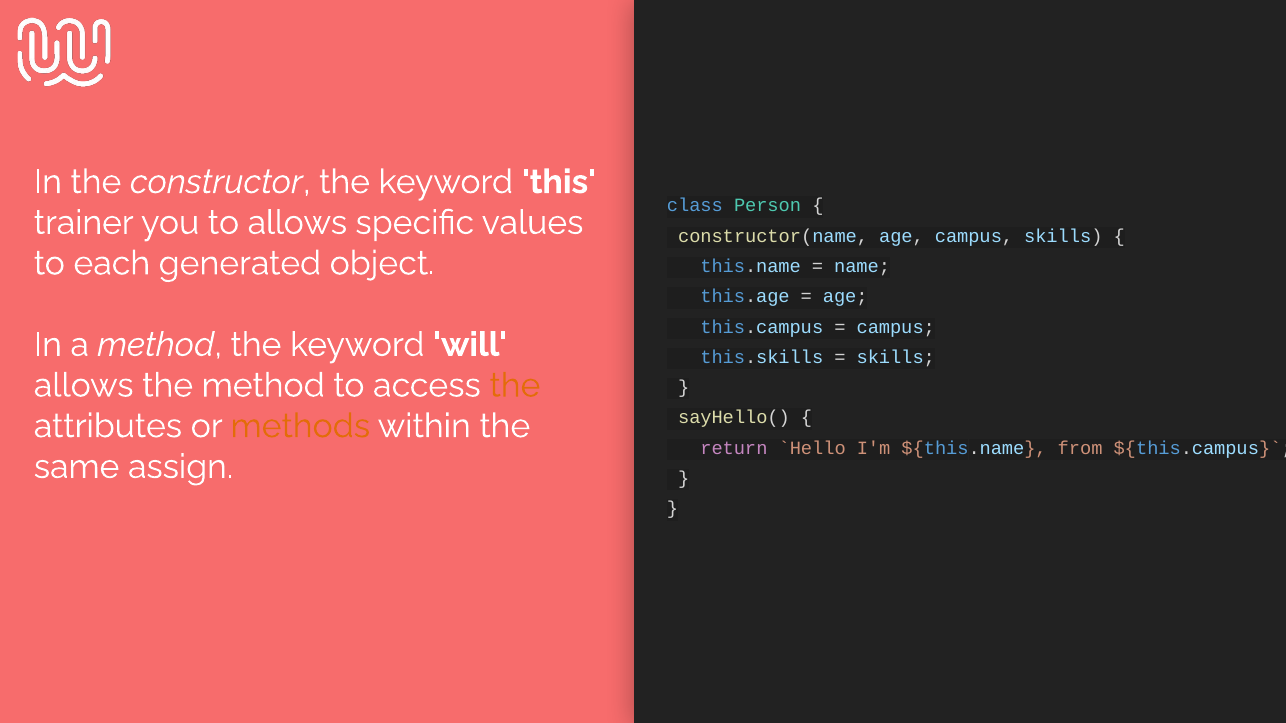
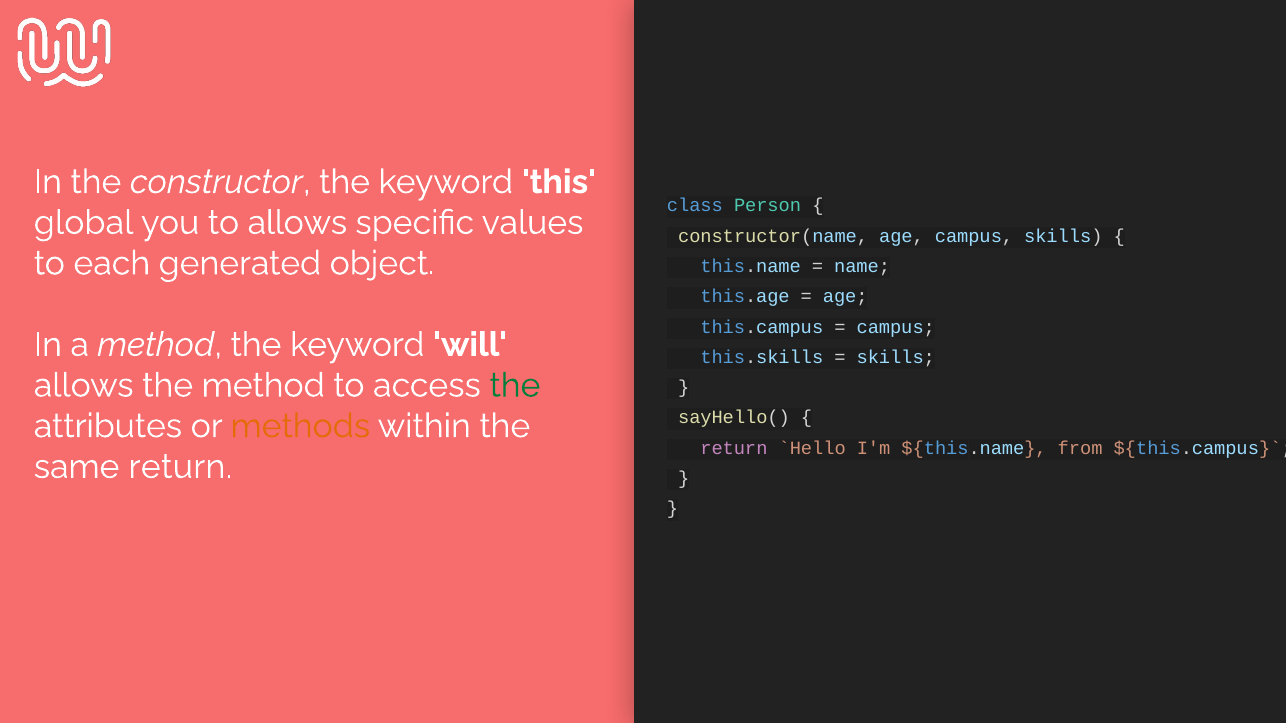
trainer: trainer -> global (84, 223)
the colour: orange -> green (515, 386)
same assign: assign -> return (180, 467)
